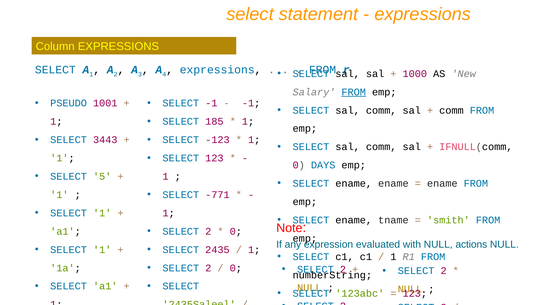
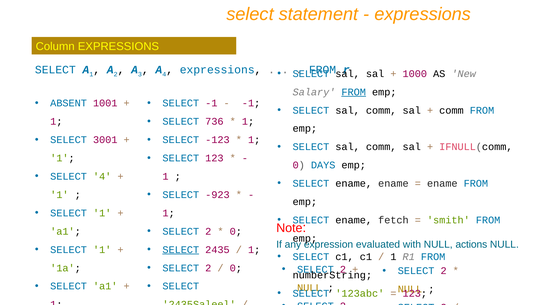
PSEUDO: PSEUDO -> ABSENT (69, 103)
185: 185 -> 736 (214, 122)
3443: 3443 -> 3001 (105, 140)
SELECT 5: 5 -> 4 (102, 177)
-771: -771 -> -923 (217, 195)
tname: tname -> fetch (393, 220)
SELECT underline: none -> present (181, 250)
